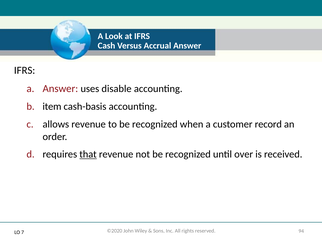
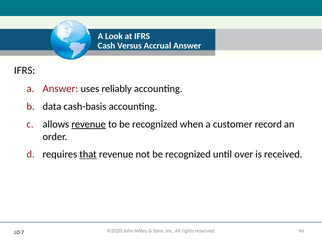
disable: disable -> reliably (117, 89)
item: item -> data (52, 107)
revenue underline: none -> present (89, 124)
